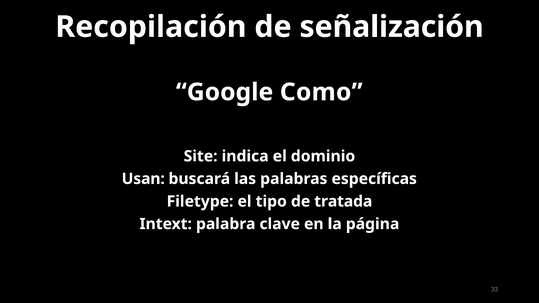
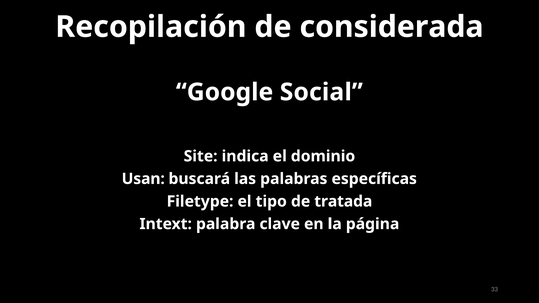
señalización: señalización -> considerada (392, 27)
Como: Como -> Social (321, 92)
